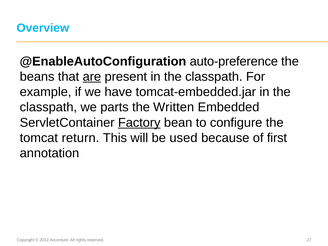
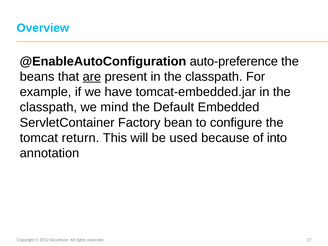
parts: parts -> mind (114, 107)
Written: Written -> Default (174, 107)
Factory underline: present -> none (139, 123)
first: first -> into (277, 138)
